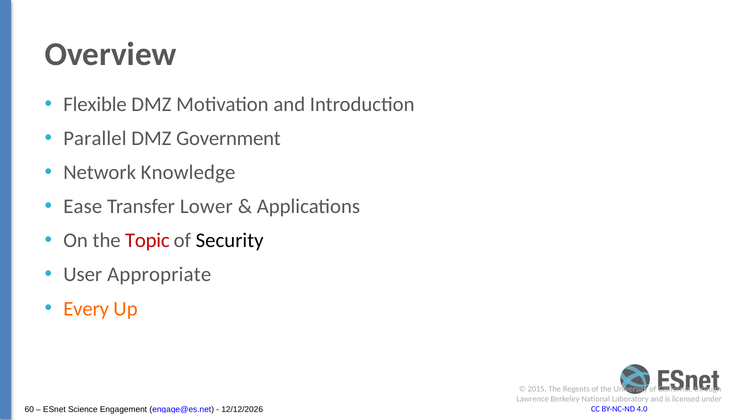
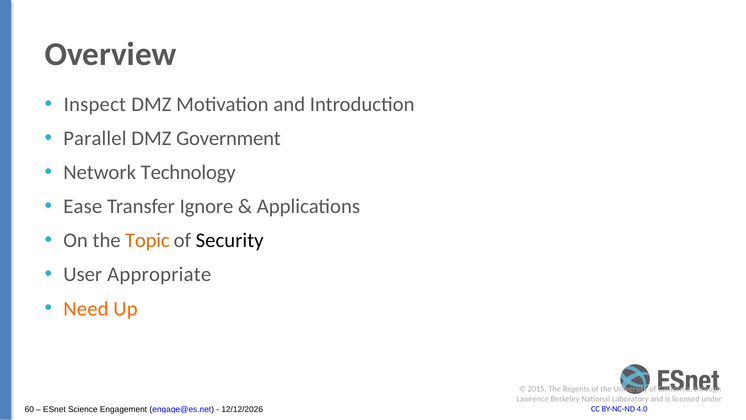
Flexible: Flexible -> Inspect (95, 104)
Knowledge: Knowledge -> Technology (188, 172)
Lower: Lower -> Ignore (206, 206)
Topic colour: red -> orange (147, 240)
Every: Every -> Need (86, 308)
